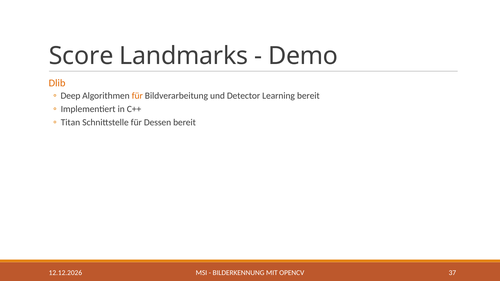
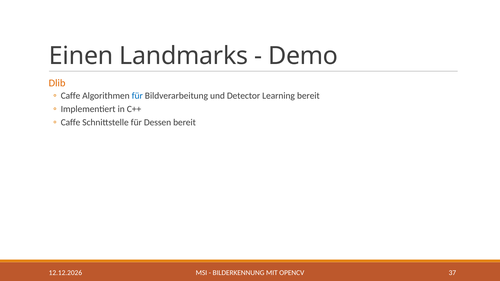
Score: Score -> Einen (81, 56)
Deep: Deep -> Caffe (71, 96)
für colour: orange -> blue (137, 96)
Titan: Titan -> Caffe (71, 122)
